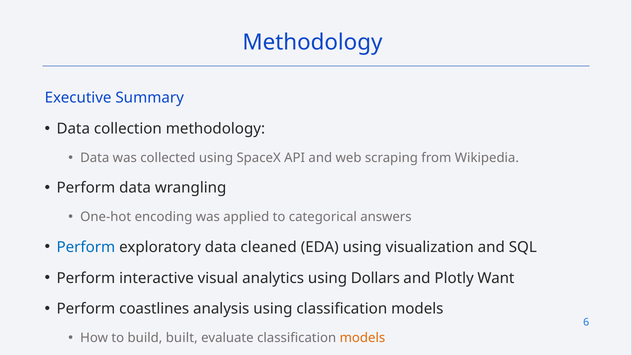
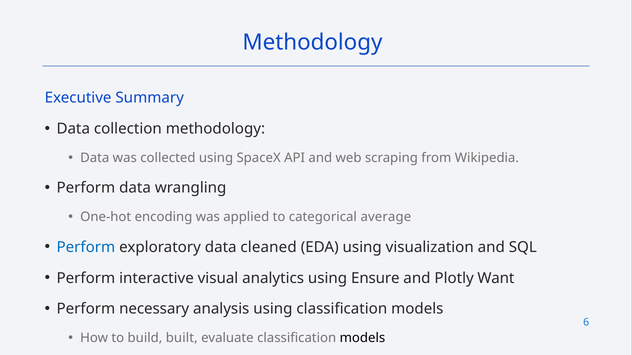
answers: answers -> average (386, 217)
Dollars: Dollars -> Ensure (375, 278)
coastlines: coastlines -> necessary (154, 309)
models colour: orange -> black (362, 339)
